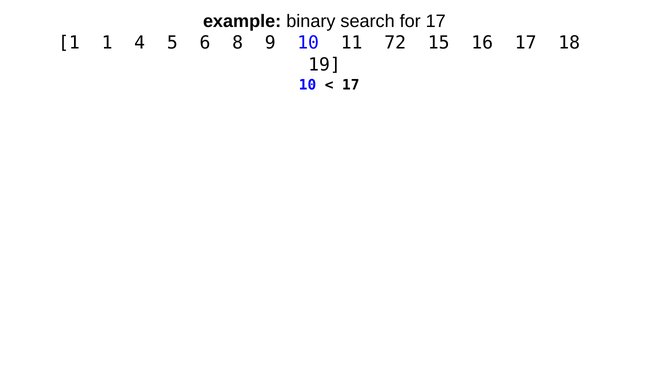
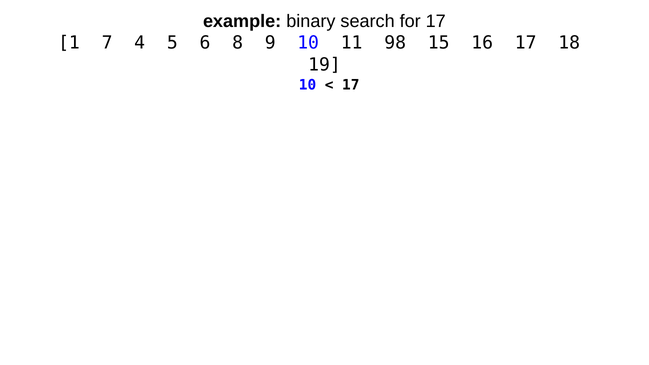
1 1: 1 -> 7 (107, 43)
72: 72 -> 98 (395, 43)
